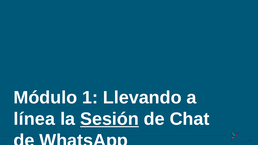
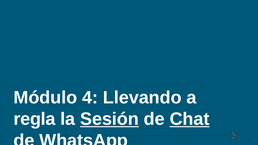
1: 1 -> 4 (90, 98)
línea: línea -> regla (34, 119)
Chat underline: none -> present (190, 119)
